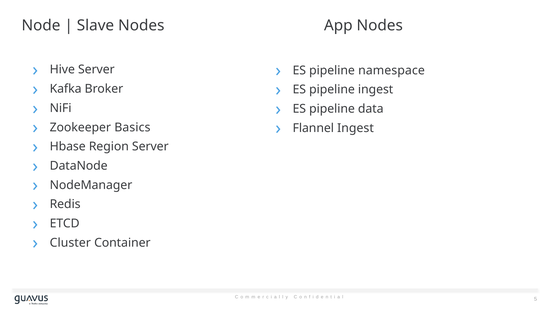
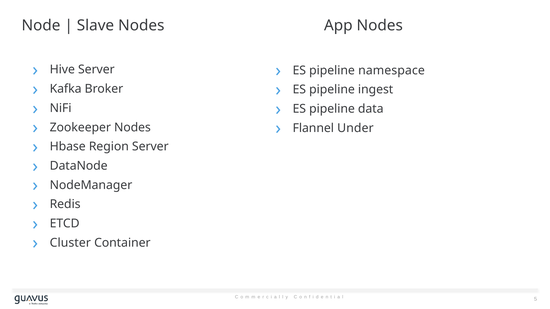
Zookeeper Basics: Basics -> Nodes (132, 127)
Flannel Ingest: Ingest -> Under (355, 128)
